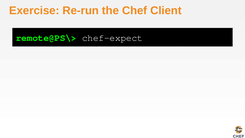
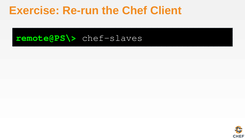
chef-expect: chef-expect -> chef-slaves (112, 38)
